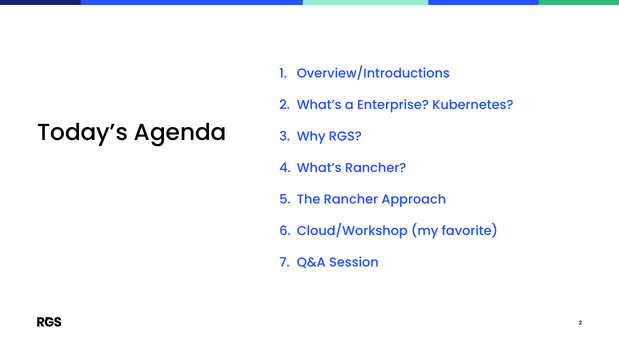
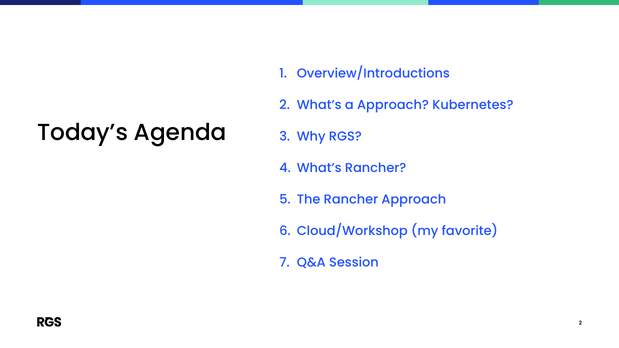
a Enterprise: Enterprise -> Approach (393, 105)
